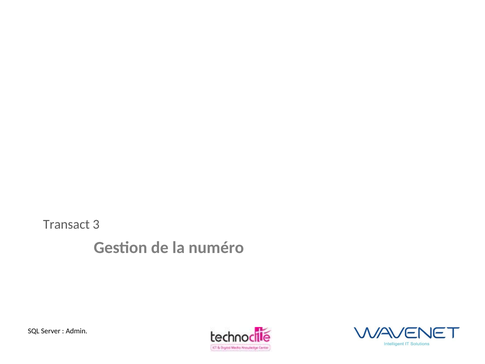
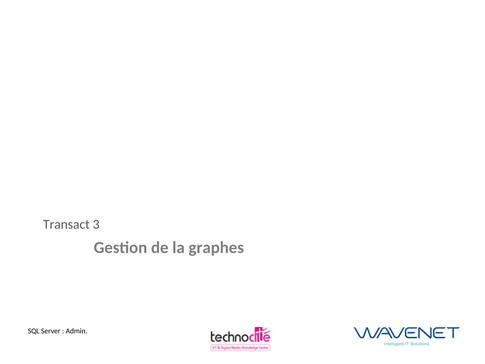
numéro: numéro -> graphes (216, 247)
